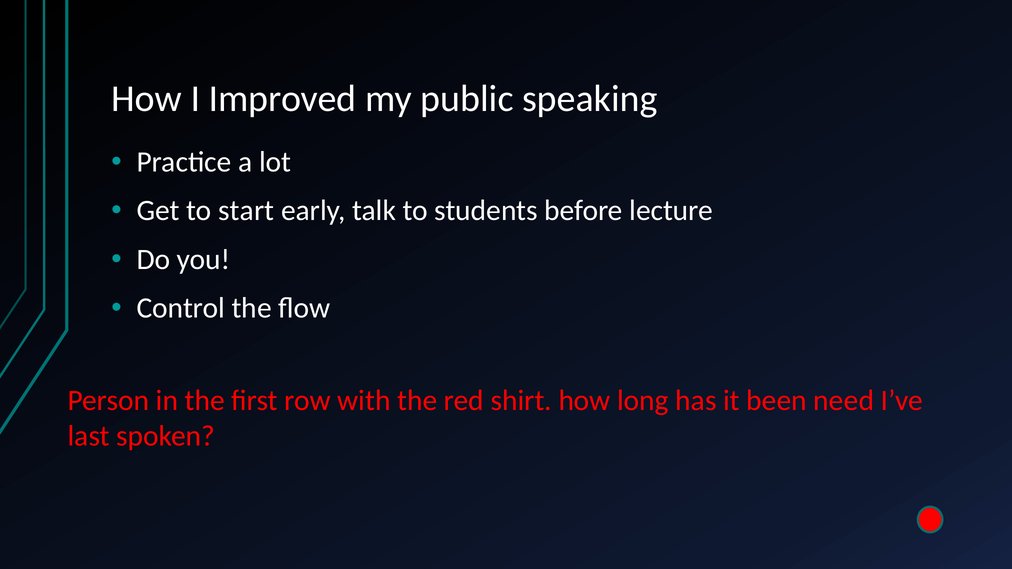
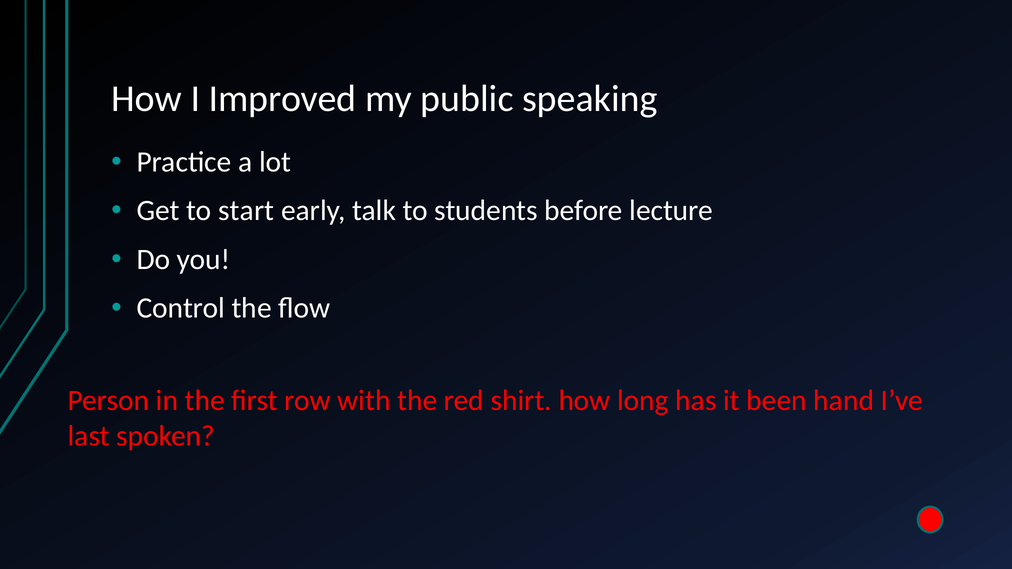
need: need -> hand (844, 401)
